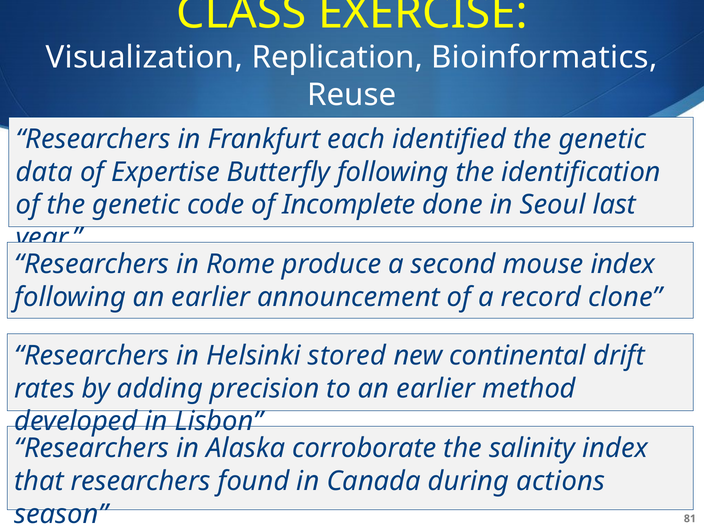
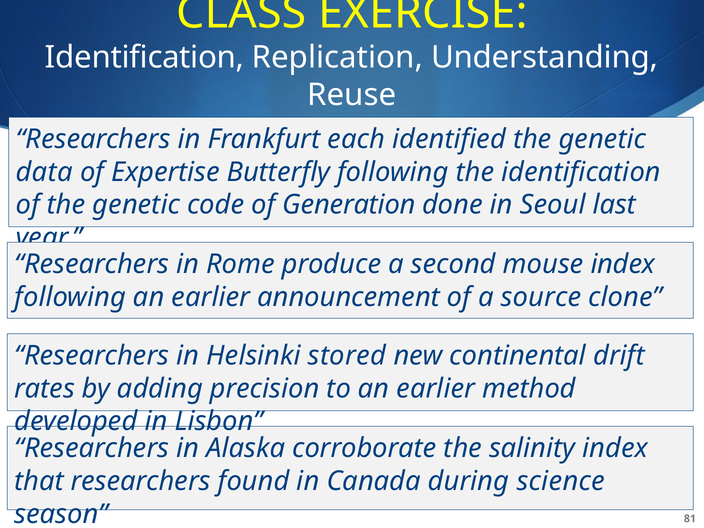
Visualization: Visualization -> Identification (145, 57)
Bioinformatics: Bioinformatics -> Understanding (545, 57)
Incomplete: Incomplete -> Generation (349, 205)
record: record -> source (541, 297)
actions: actions -> science (561, 481)
